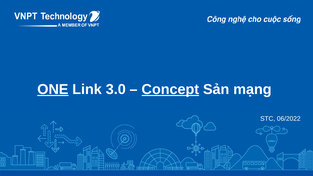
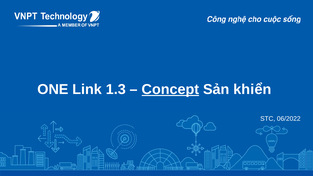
ONE underline: present -> none (53, 89)
3.0: 3.0 -> 1.3 (116, 89)
mạng: mạng -> khiển (252, 89)
